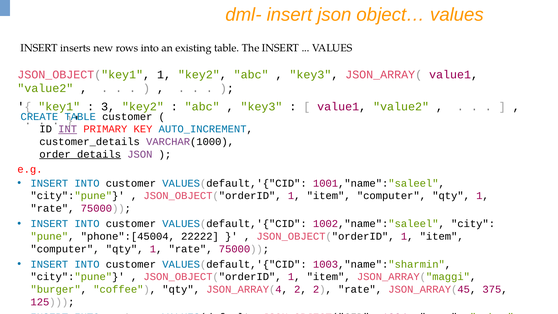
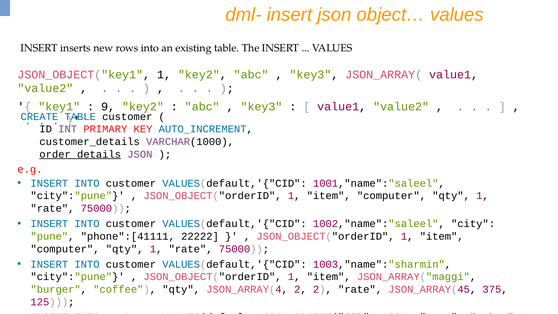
3: 3 -> 9 (108, 107)
INT underline: present -> none (68, 129)
phone":[45004: phone":[45004 -> phone":[41111 (128, 236)
